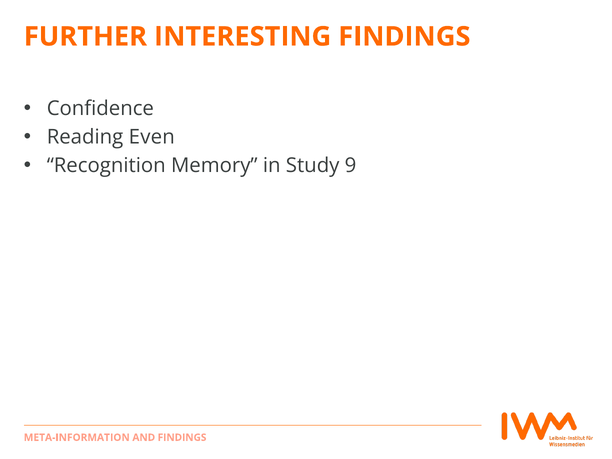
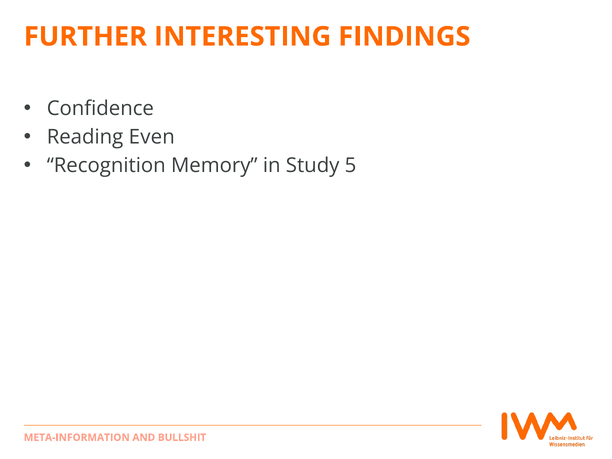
9: 9 -> 5 (351, 166)
AND FINDINGS: FINDINGS -> BULLSHIT (182, 438)
